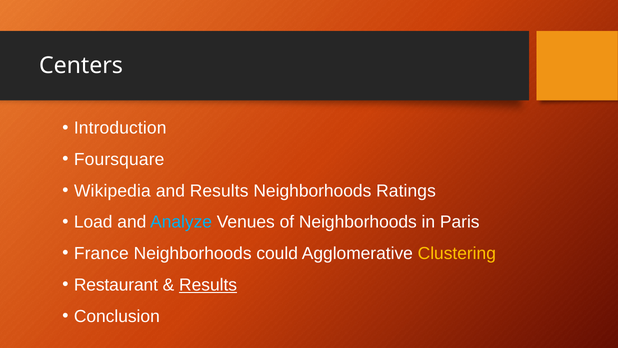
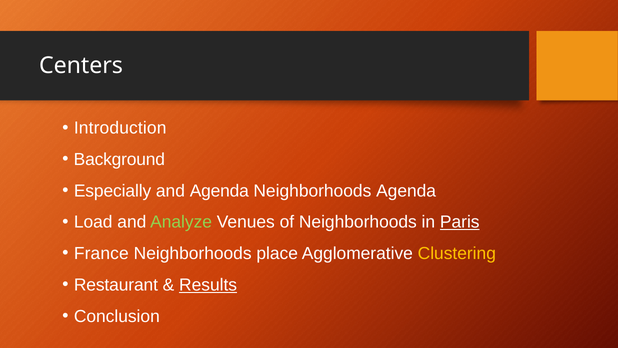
Foursquare: Foursquare -> Background (119, 159)
Wikipedia: Wikipedia -> Especially (113, 191)
and Results: Results -> Agenda (219, 191)
Neighborhoods Ratings: Ratings -> Agenda (406, 191)
Analyze colour: light blue -> light green (181, 222)
Paris underline: none -> present (460, 222)
could: could -> place (277, 253)
